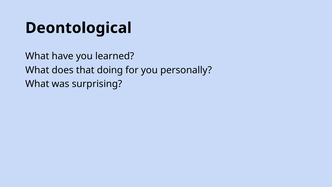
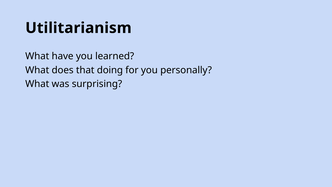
Deontological: Deontological -> Utilitarianism (78, 28)
